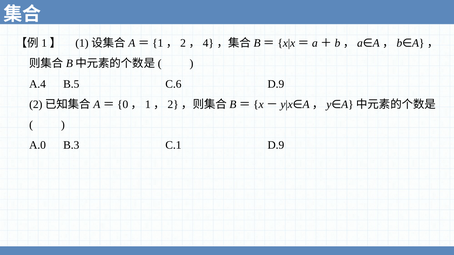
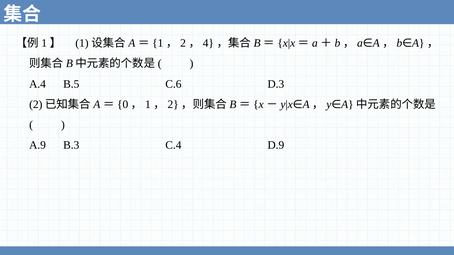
C.6 D.9: D.9 -> D.3 (276, 84)
A.0: A.0 -> A.9 (38, 145)
C.1: C.1 -> C.4 (173, 145)
